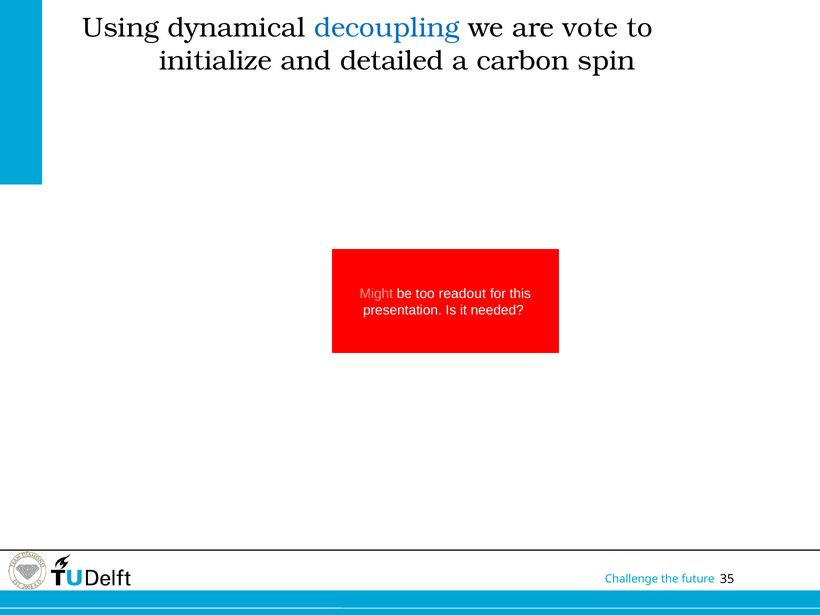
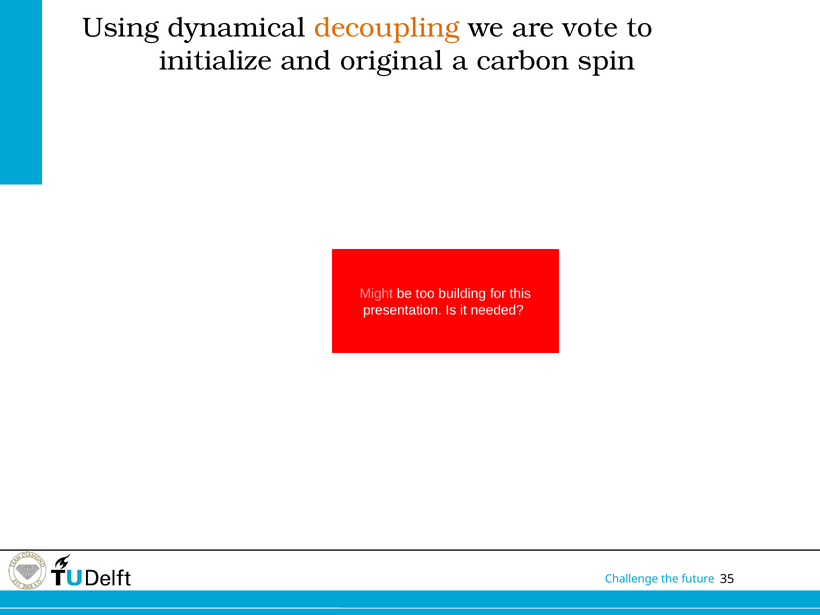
decoupling colour: blue -> orange (387, 28)
detailed: detailed -> original (392, 61)
readout: readout -> building (462, 294)
